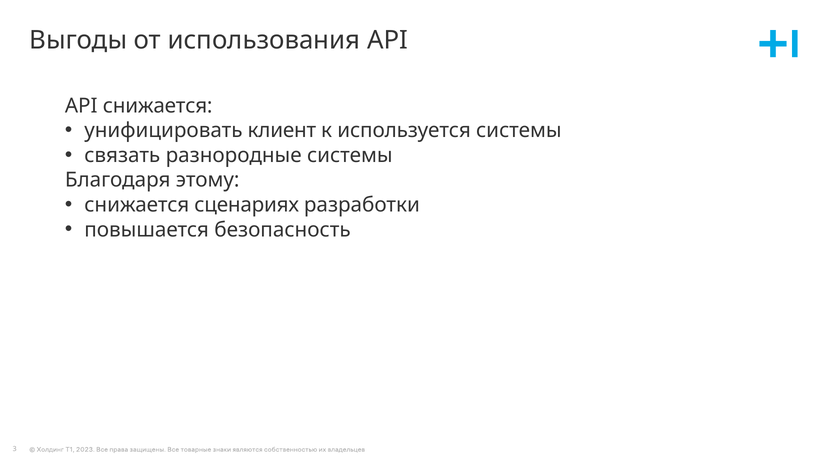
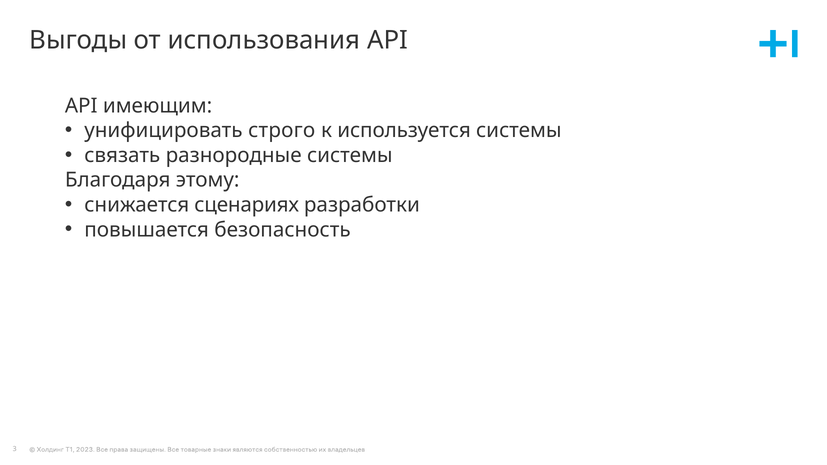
API снижается: снижается -> имеющим (158, 106)
клиент: клиент -> строго (282, 131)
